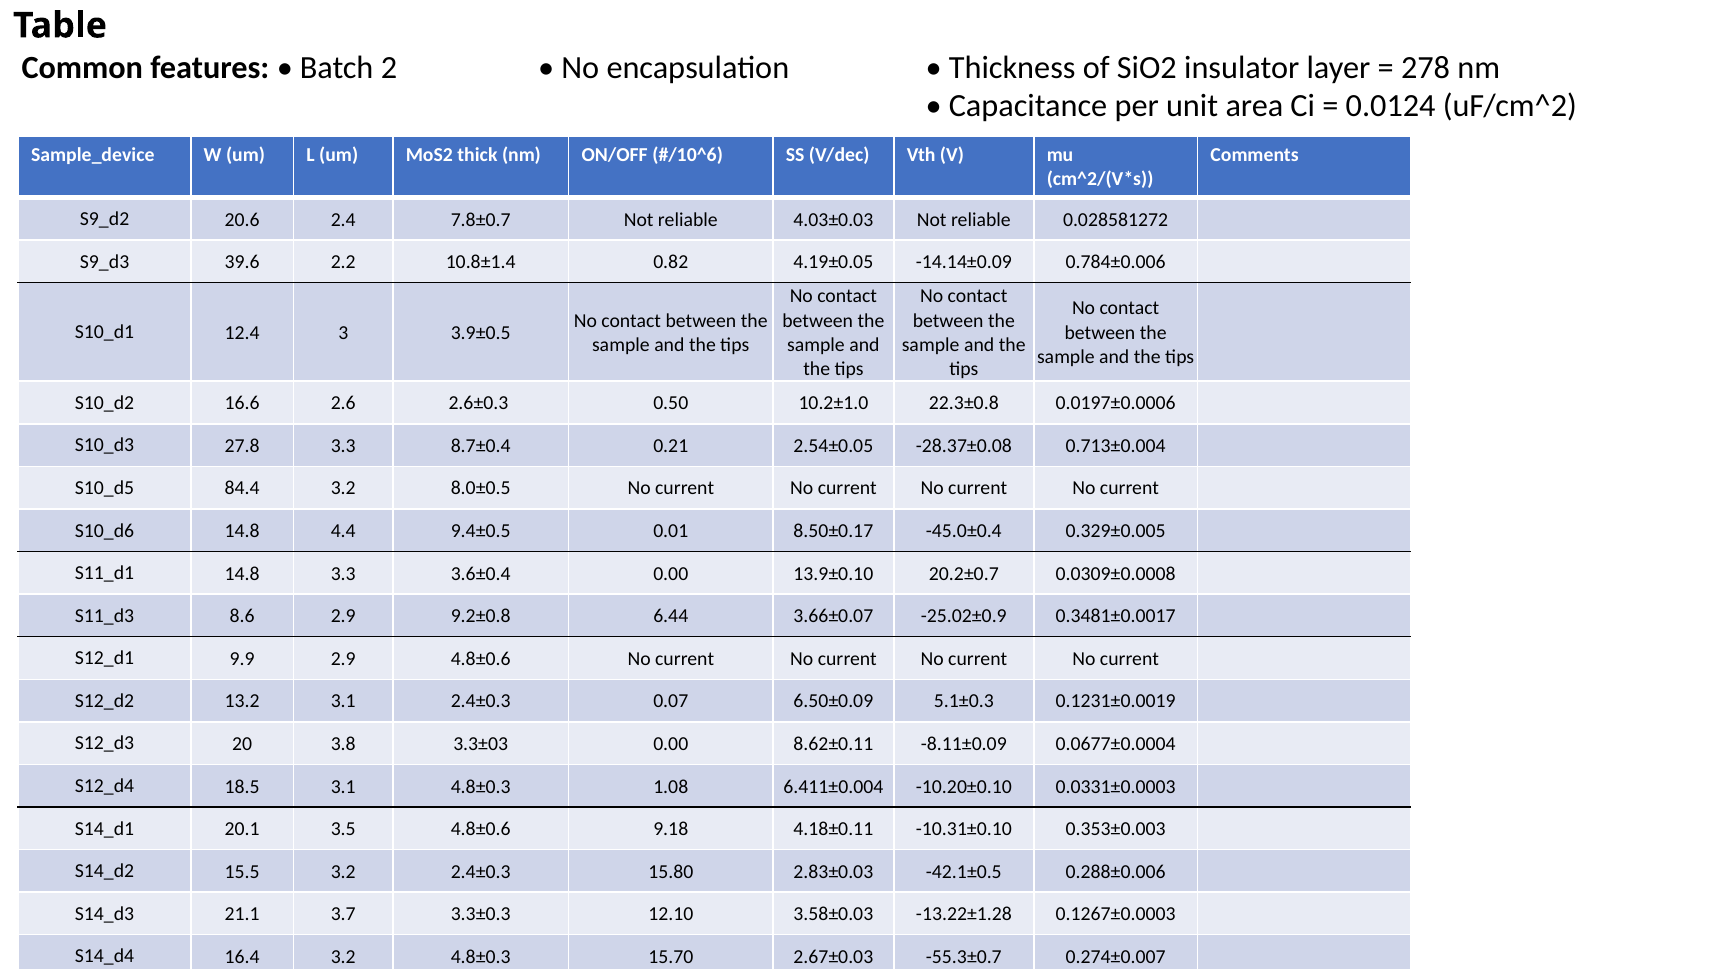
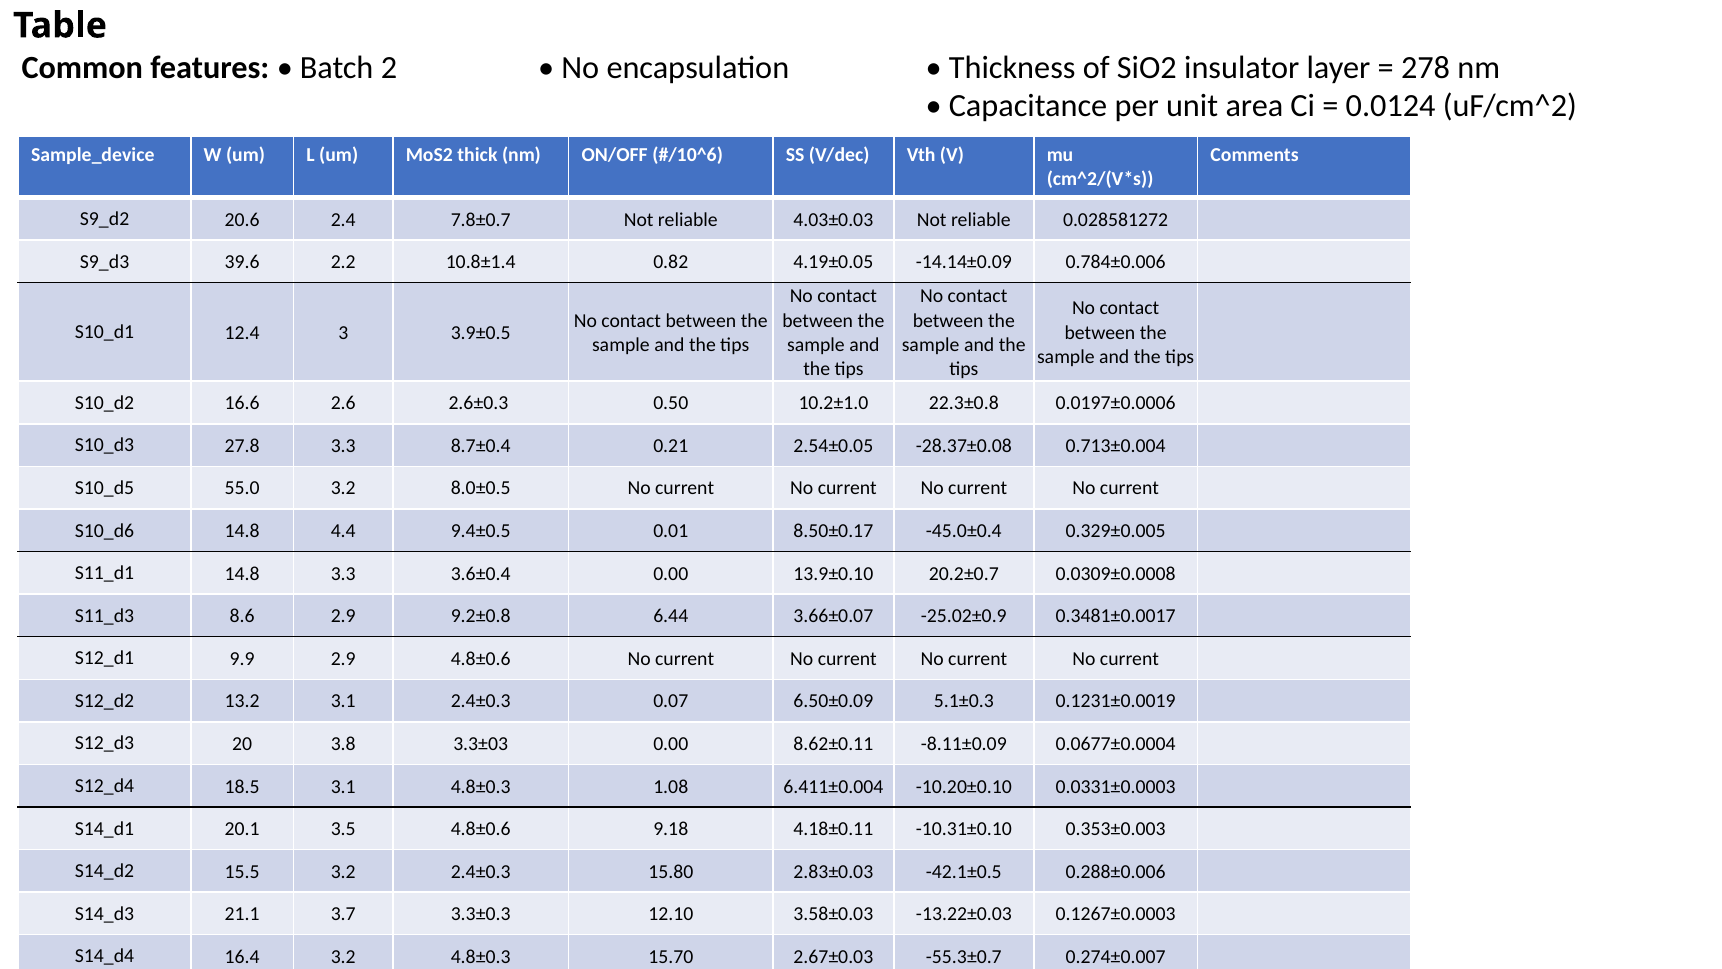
84.4: 84.4 -> 55.0 (242, 488)
-13.22±1.28: -13.22±1.28 -> -13.22±0.03 (964, 914)
